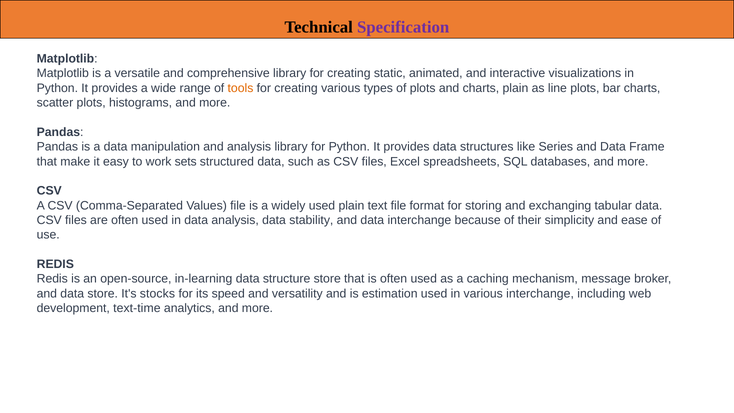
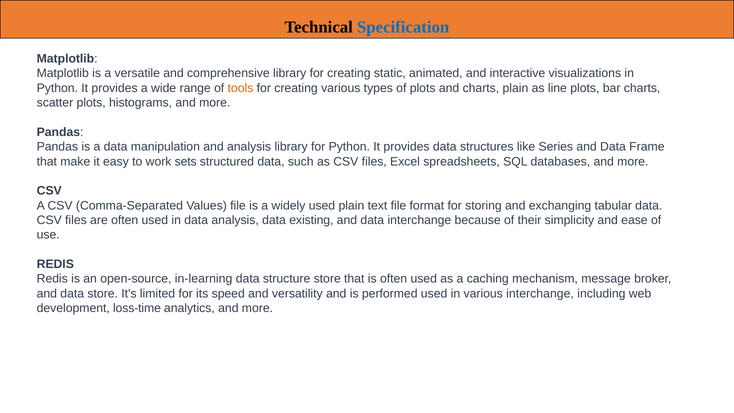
Specification colour: purple -> blue (403, 27)
stability: stability -> existing (311, 220)
stocks: stocks -> limited (157, 293)
estimation: estimation -> performed (390, 293)
text-time: text-time -> loss-time (137, 308)
